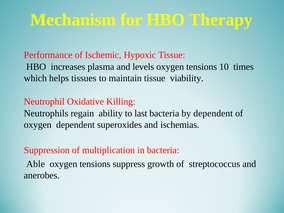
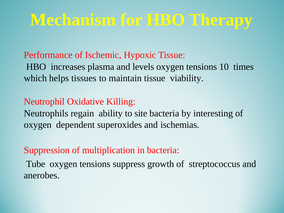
last: last -> site (141, 113)
by dependent: dependent -> interesting (213, 113)
Able: Able -> Tube (36, 164)
